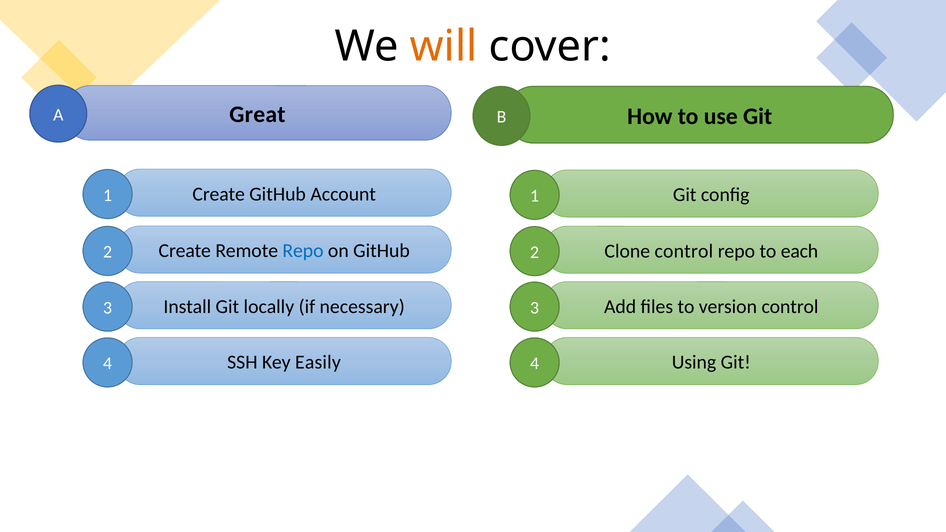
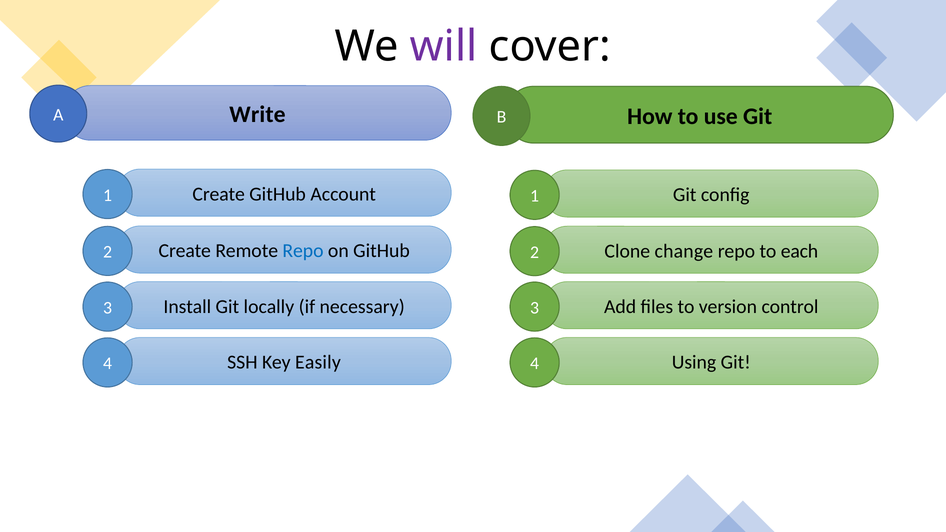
will colour: orange -> purple (444, 47)
Great: Great -> Write (257, 115)
Clone control: control -> change (684, 251)
